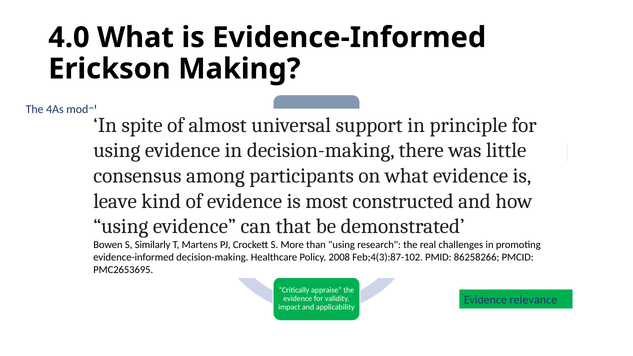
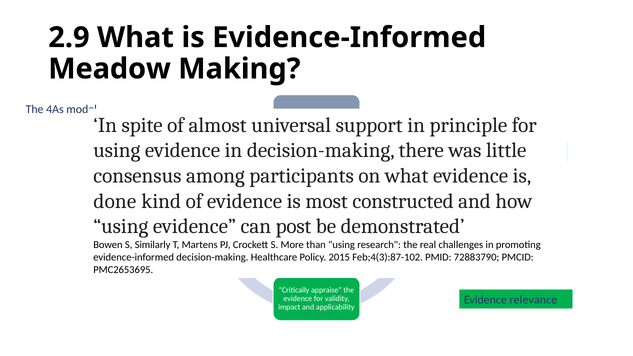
4.0: 4.0 -> 2.9 (69, 38)
Erickson: Erickson -> Meadow (110, 69)
leave: leave -> done (115, 201)
that: that -> post (294, 226)
2008: 2008 -> 2015 (339, 257)
86258266: 86258266 -> 72883790 (477, 257)
